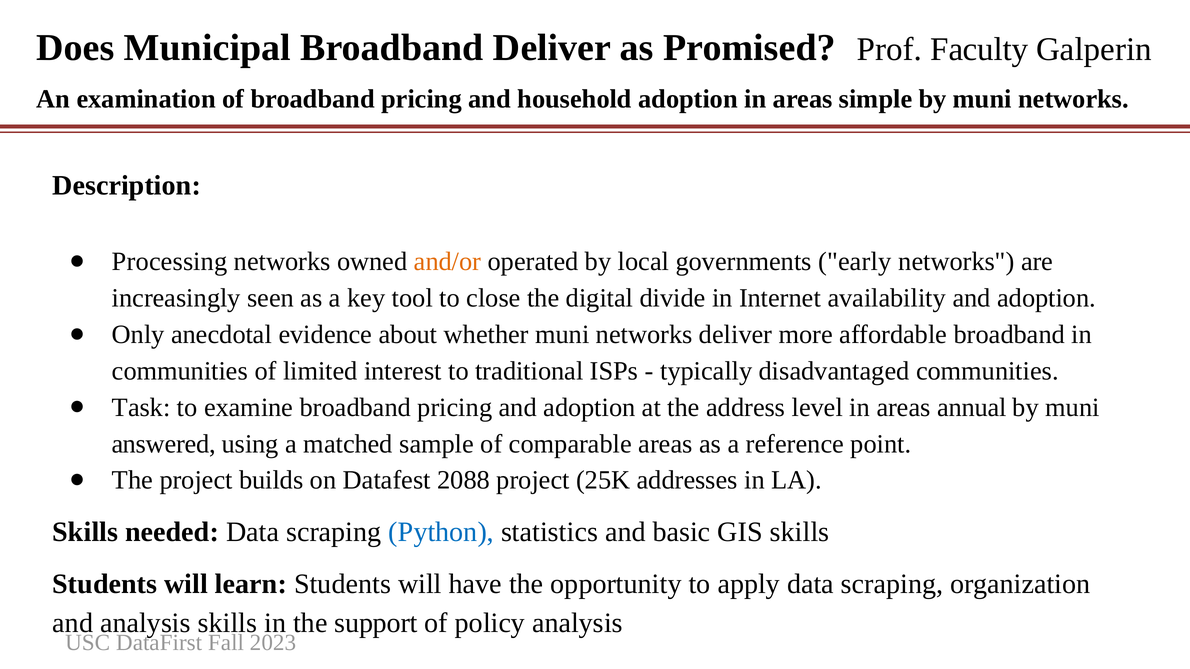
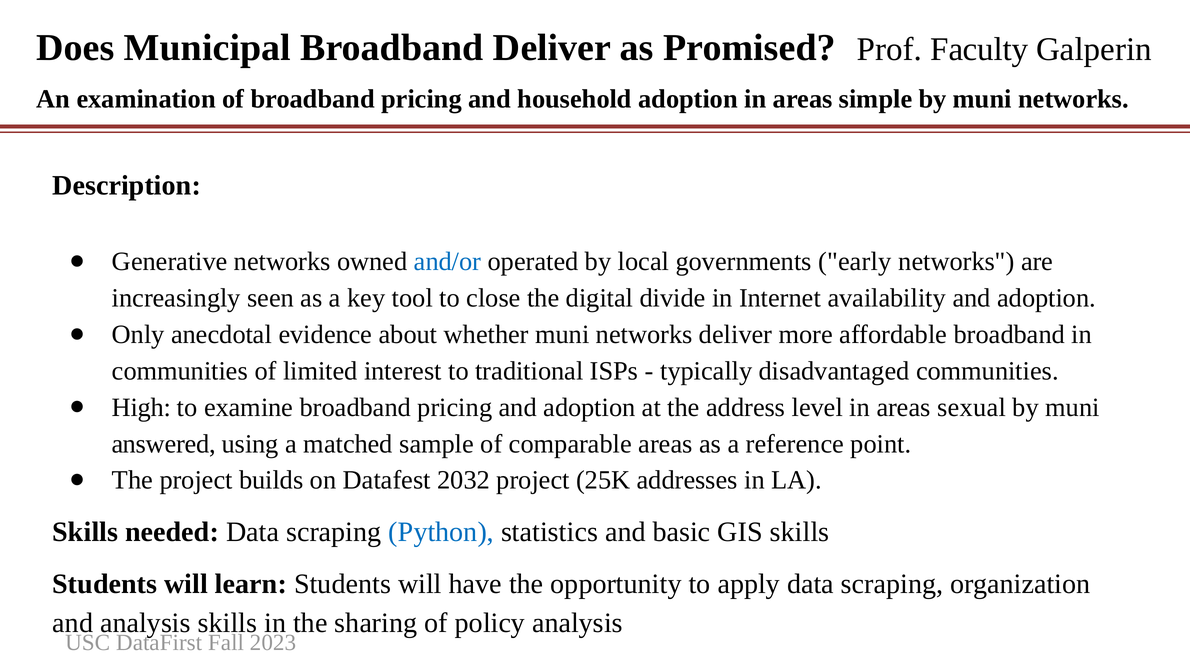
Processing: Processing -> Generative (170, 262)
and/or colour: orange -> blue (448, 262)
Task: Task -> High (141, 408)
annual: annual -> sexual (972, 408)
2088: 2088 -> 2032 (464, 481)
support: support -> sharing (376, 623)
